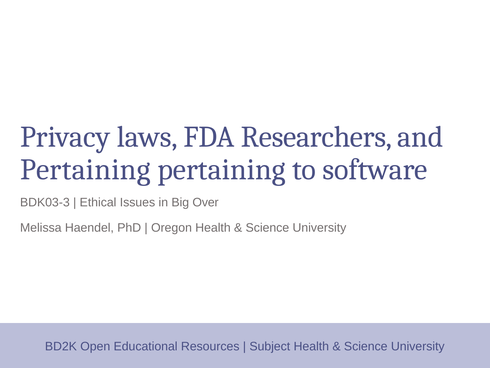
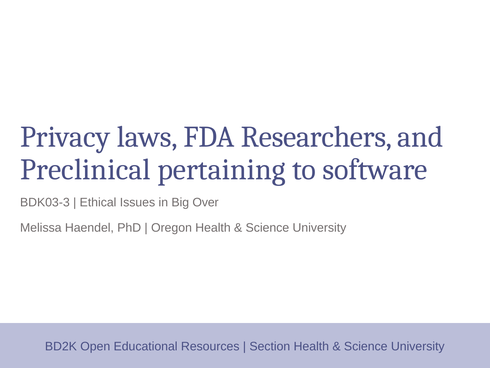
Pertaining: Pertaining -> Preclinical (85, 169)
Subject: Subject -> Section (270, 346)
